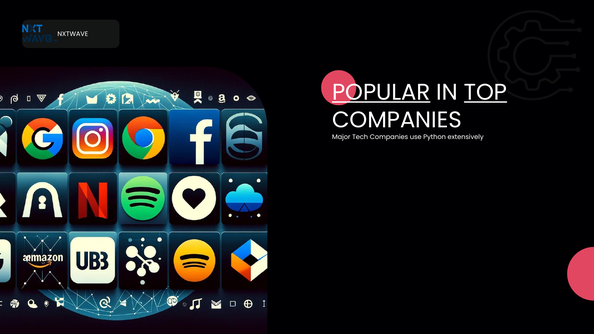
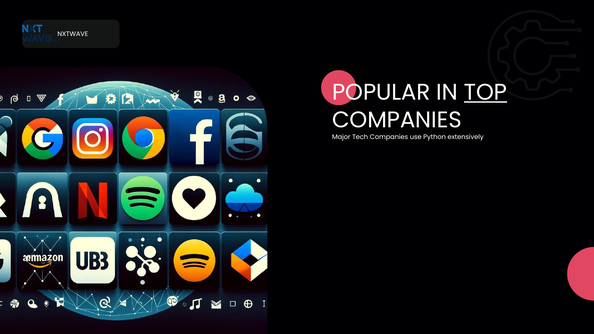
POPULAR underline: present -> none (381, 92)
